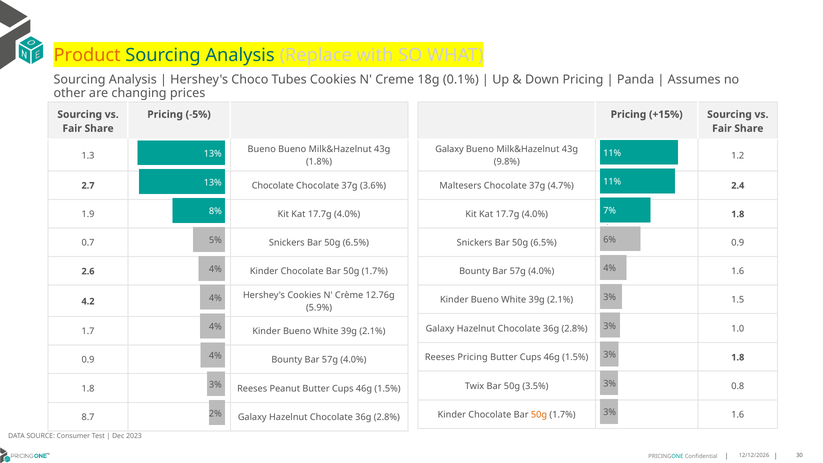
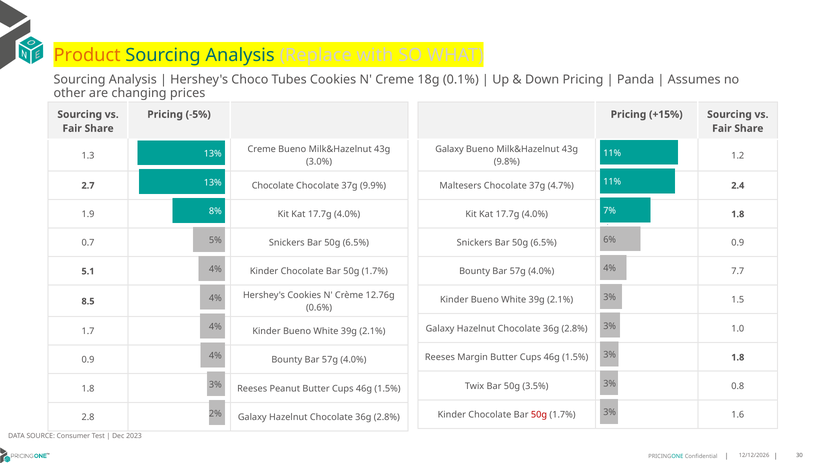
Bueno: Bueno -> Creme (262, 149)
1.8%: 1.8% -> 3.0% (319, 162)
3.6%: 3.6% -> 9.9% (373, 186)
4.0% 1.6: 1.6 -> 7.7 (738, 271)
2.6: 2.6 -> 5.1 (88, 271)
4.2: 4.2 -> 8.5 (88, 301)
5.9%: 5.9% -> 0.6% (319, 308)
Reeses Pricing: Pricing -> Margin (473, 357)
50g colour: orange -> red (539, 415)
8.7: 8.7 -> 2.8 (88, 417)
